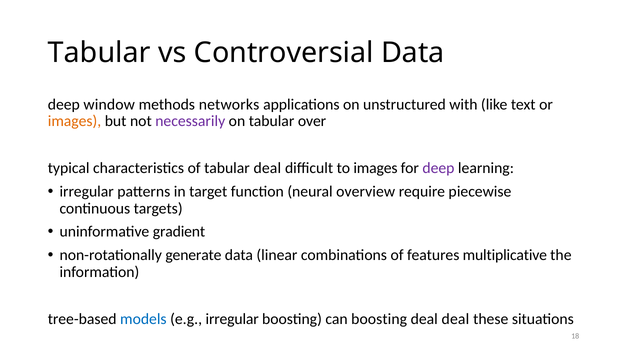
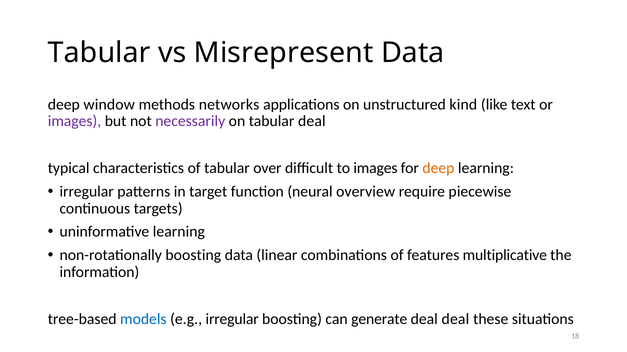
Controversial: Controversial -> Misrepresent (284, 53)
with: with -> kind (463, 105)
images colour: orange -> purple (75, 122)
tabular over: over -> deal (312, 122)
tabular deal: deal -> over (267, 168)
deep colour: purple -> orange (438, 168)
uninformative gradient: gradient -> learning (179, 232)
non-rotationally generate: generate -> boosting (193, 256)
can boosting: boosting -> generate (379, 320)
